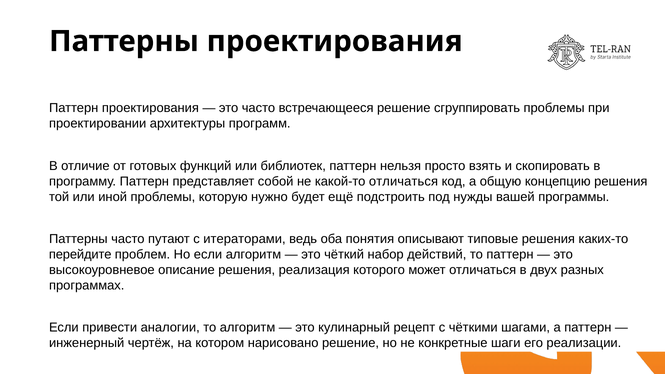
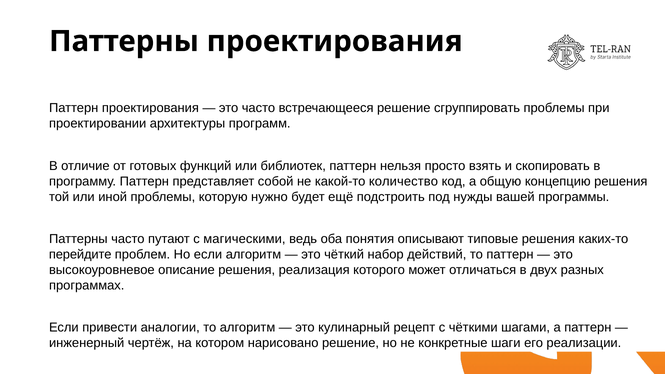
какой-то отличаться: отличаться -> количество (404, 181)
итераторами: итераторами -> магическими (244, 239)
